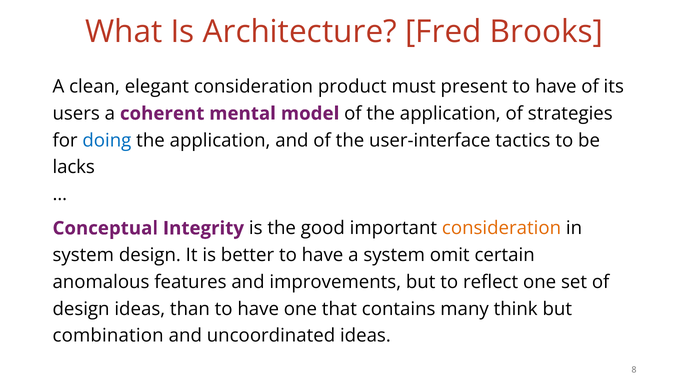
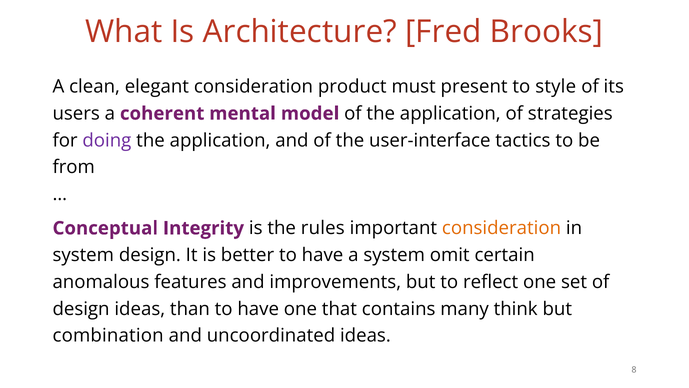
present to have: have -> style (556, 87)
doing colour: blue -> purple (107, 140)
lacks: lacks -> from (74, 167)
good: good -> rules (323, 228)
